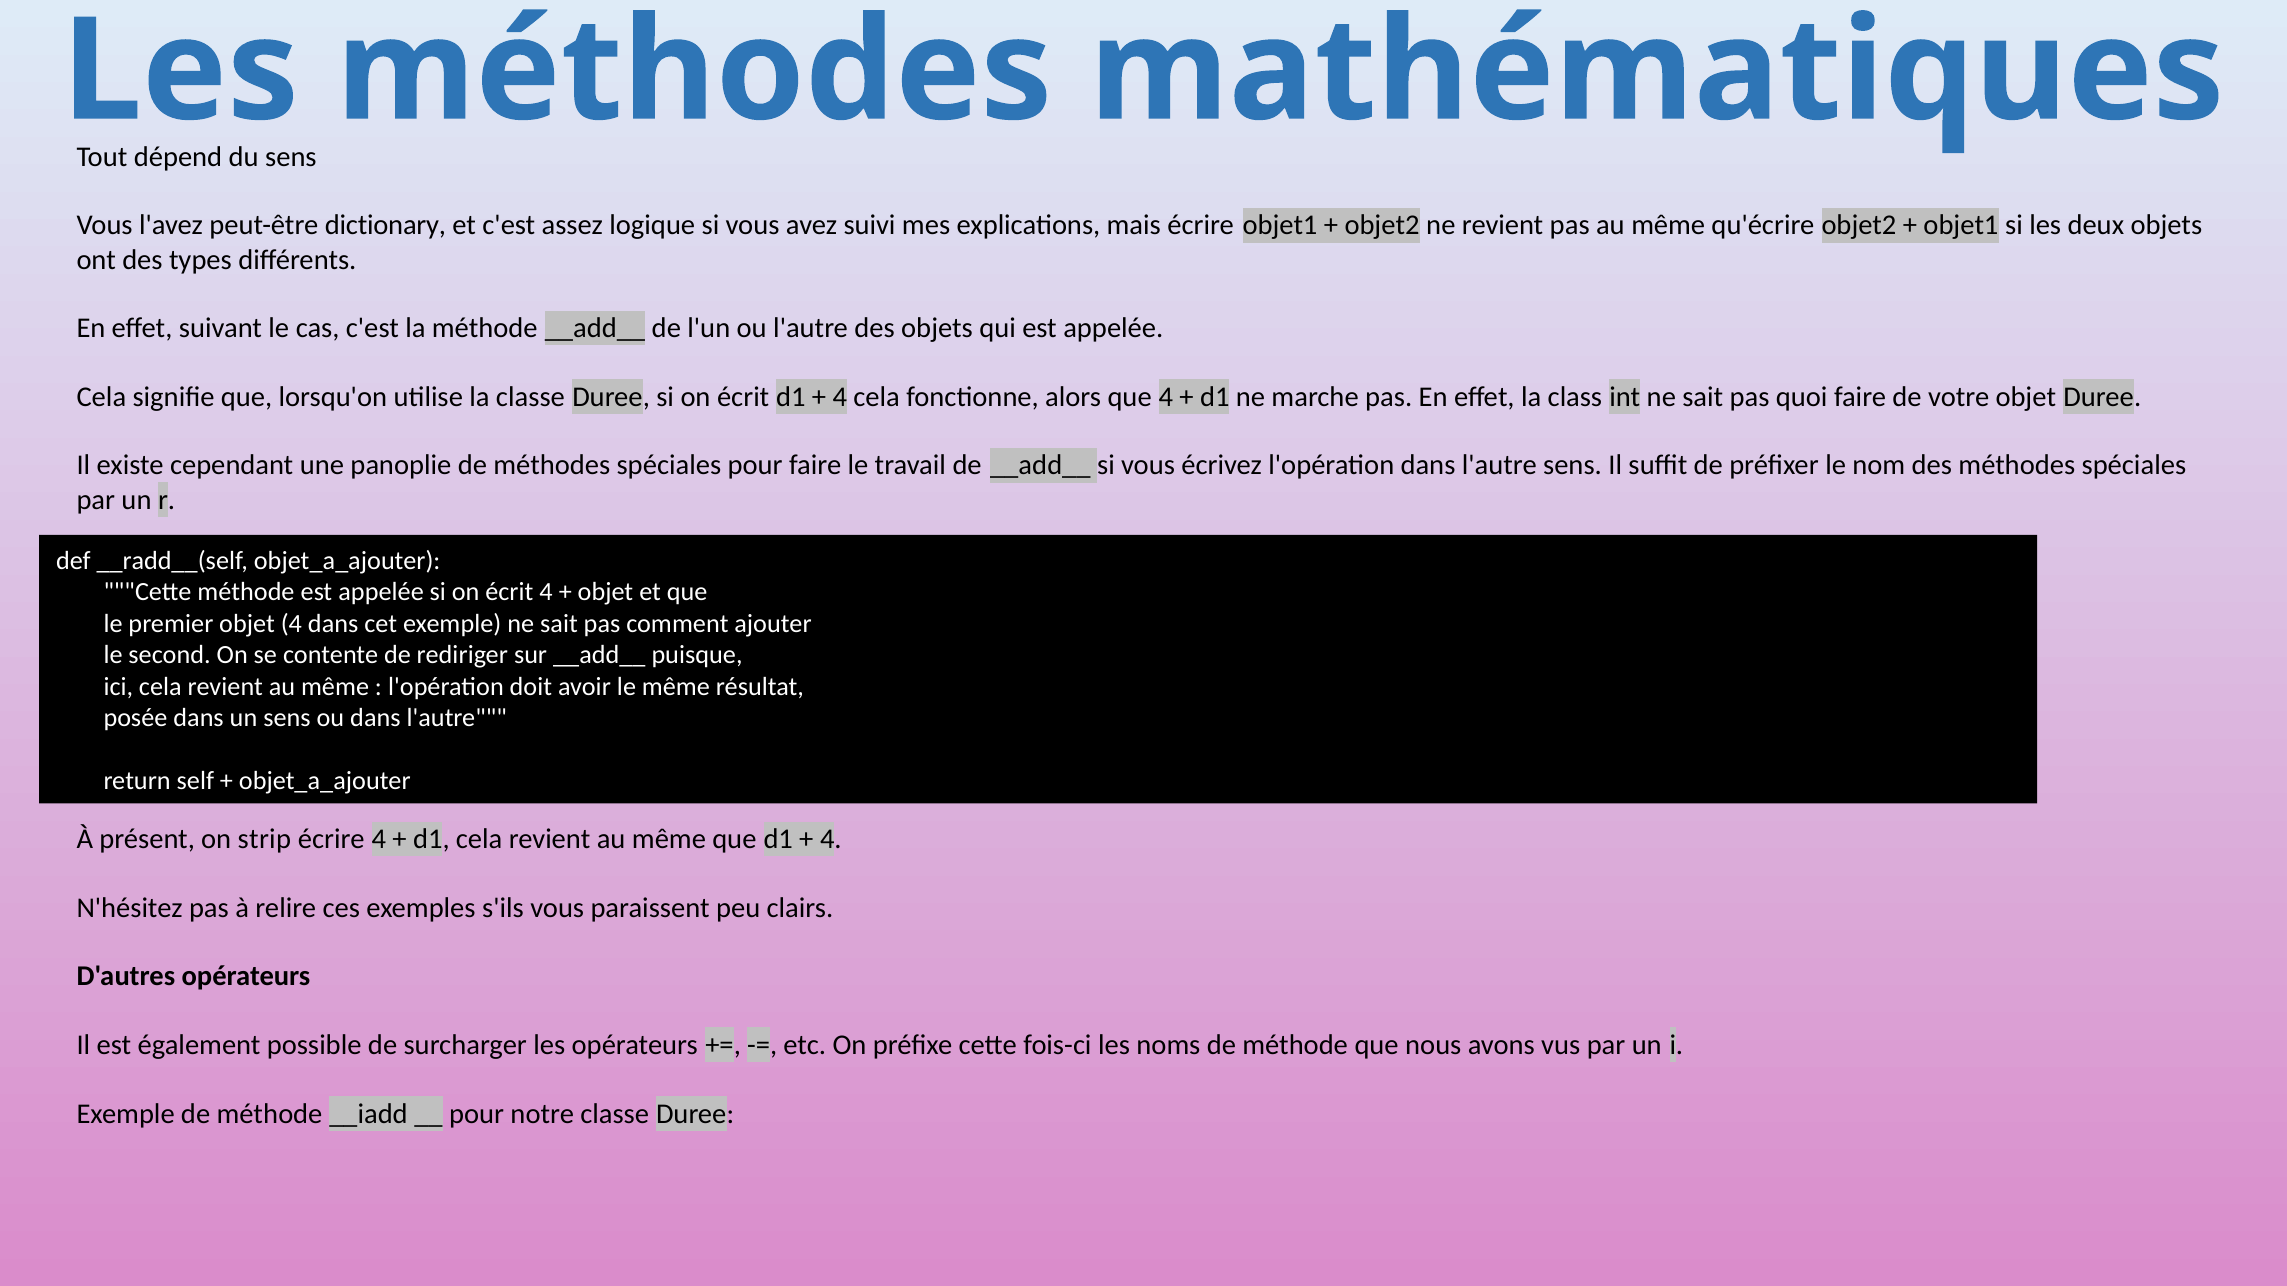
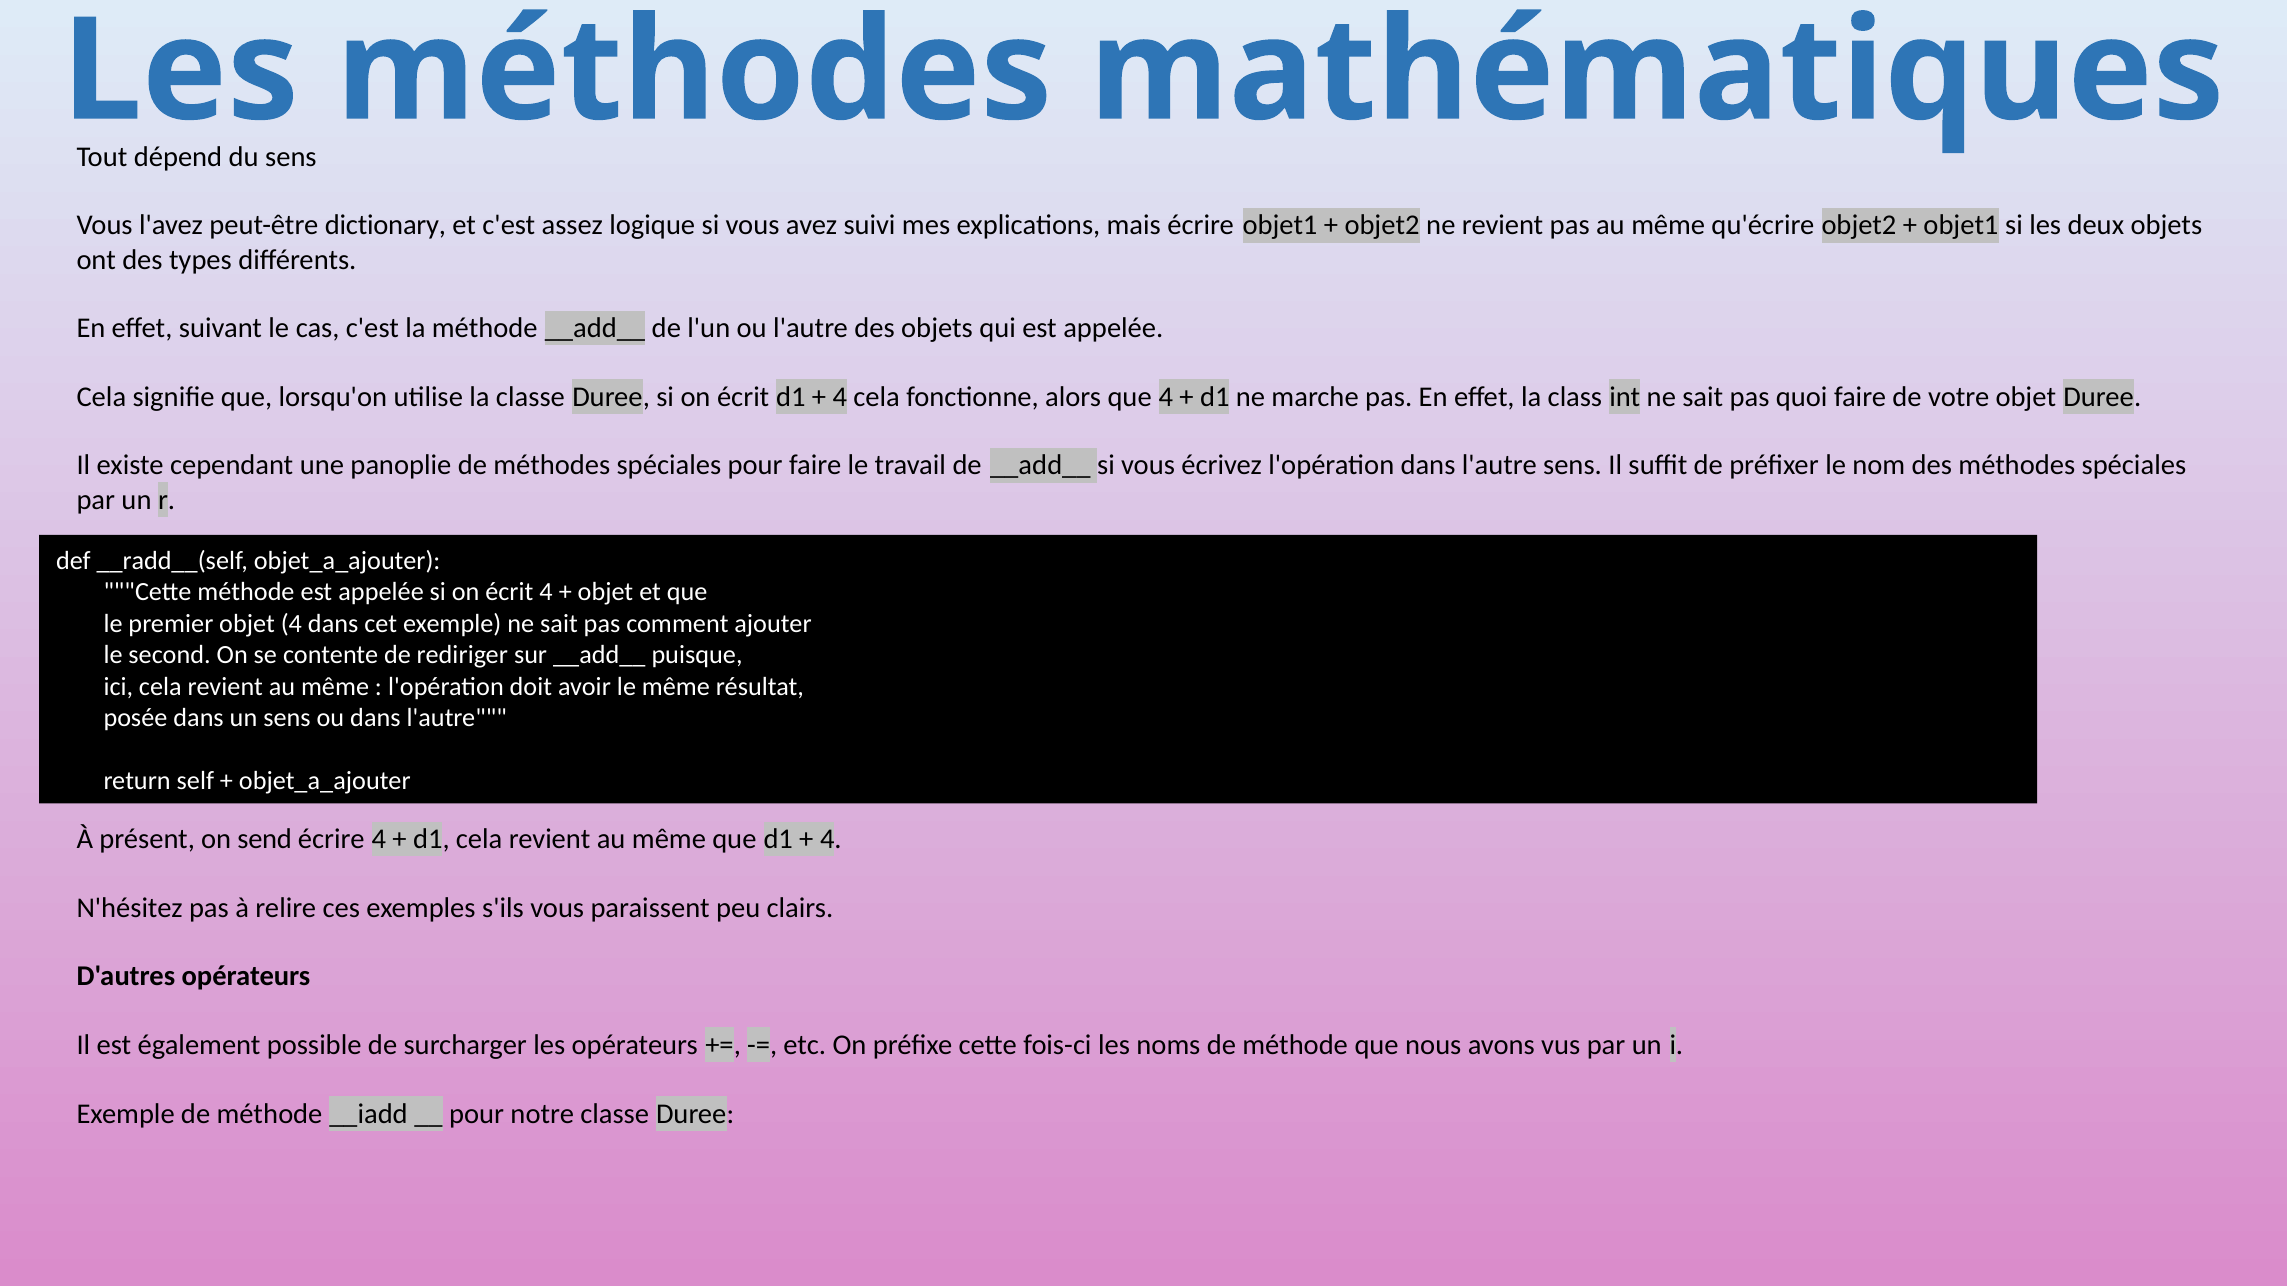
strip: strip -> send (265, 840)
